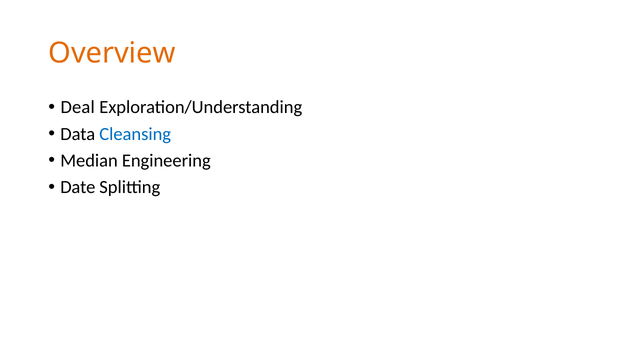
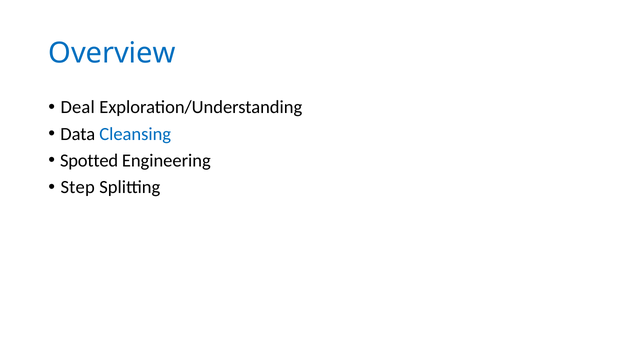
Overview colour: orange -> blue (112, 53)
Median: Median -> Spotted (89, 161)
Date: Date -> Step (78, 187)
